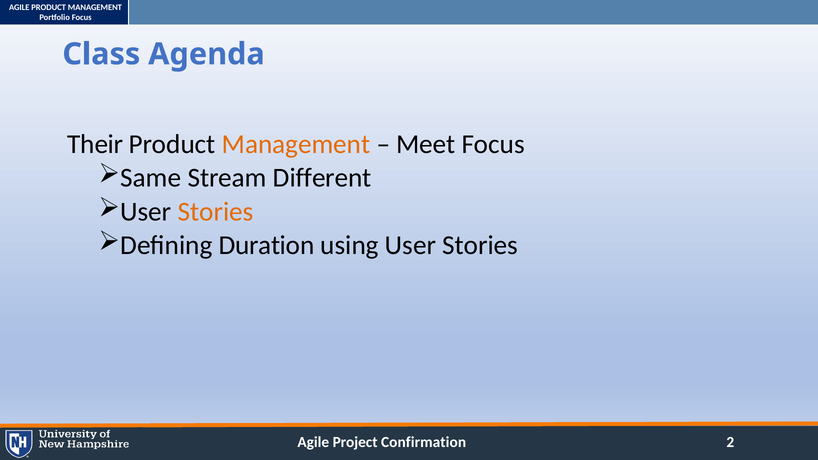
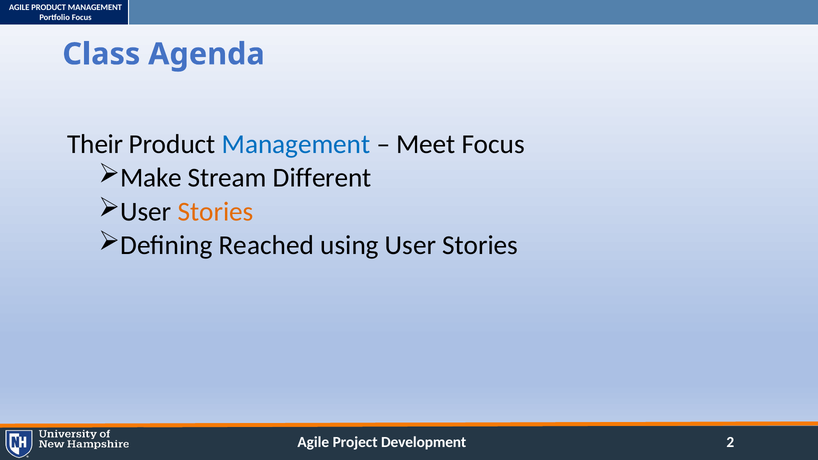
Management colour: orange -> blue (296, 144)
Same: Same -> Make (151, 178)
Duration: Duration -> Reached (266, 245)
Confirmation: Confirmation -> Development (424, 442)
